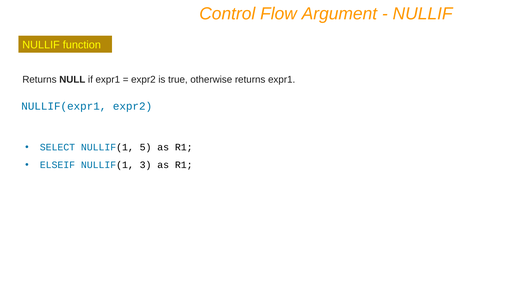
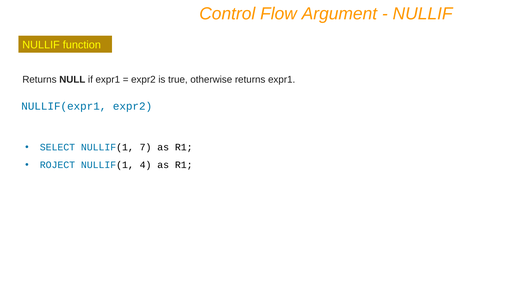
5: 5 -> 7 (146, 147)
ELSEIF: ELSEIF -> ROJECT (57, 165)
3: 3 -> 4 (146, 165)
